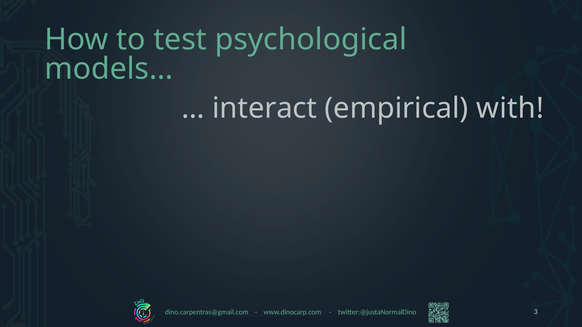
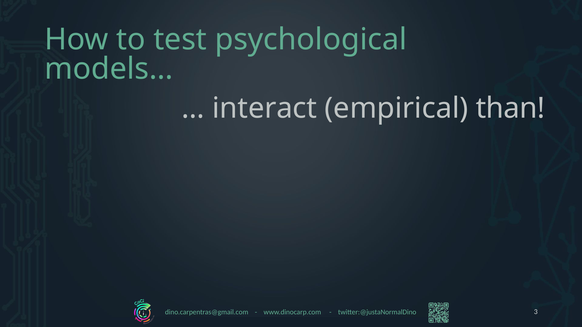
with: with -> than (510, 108)
